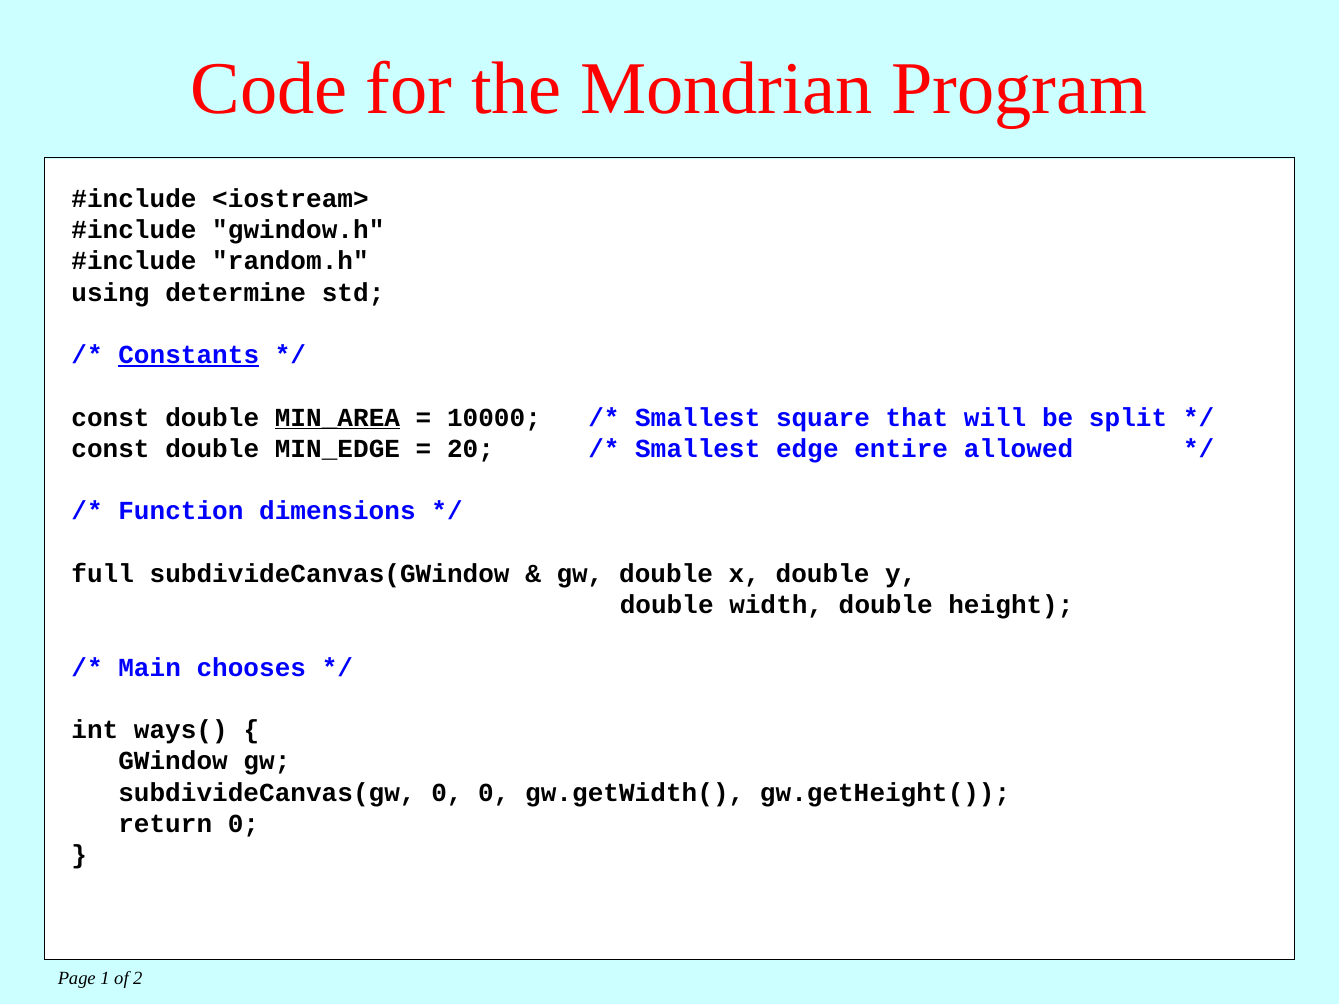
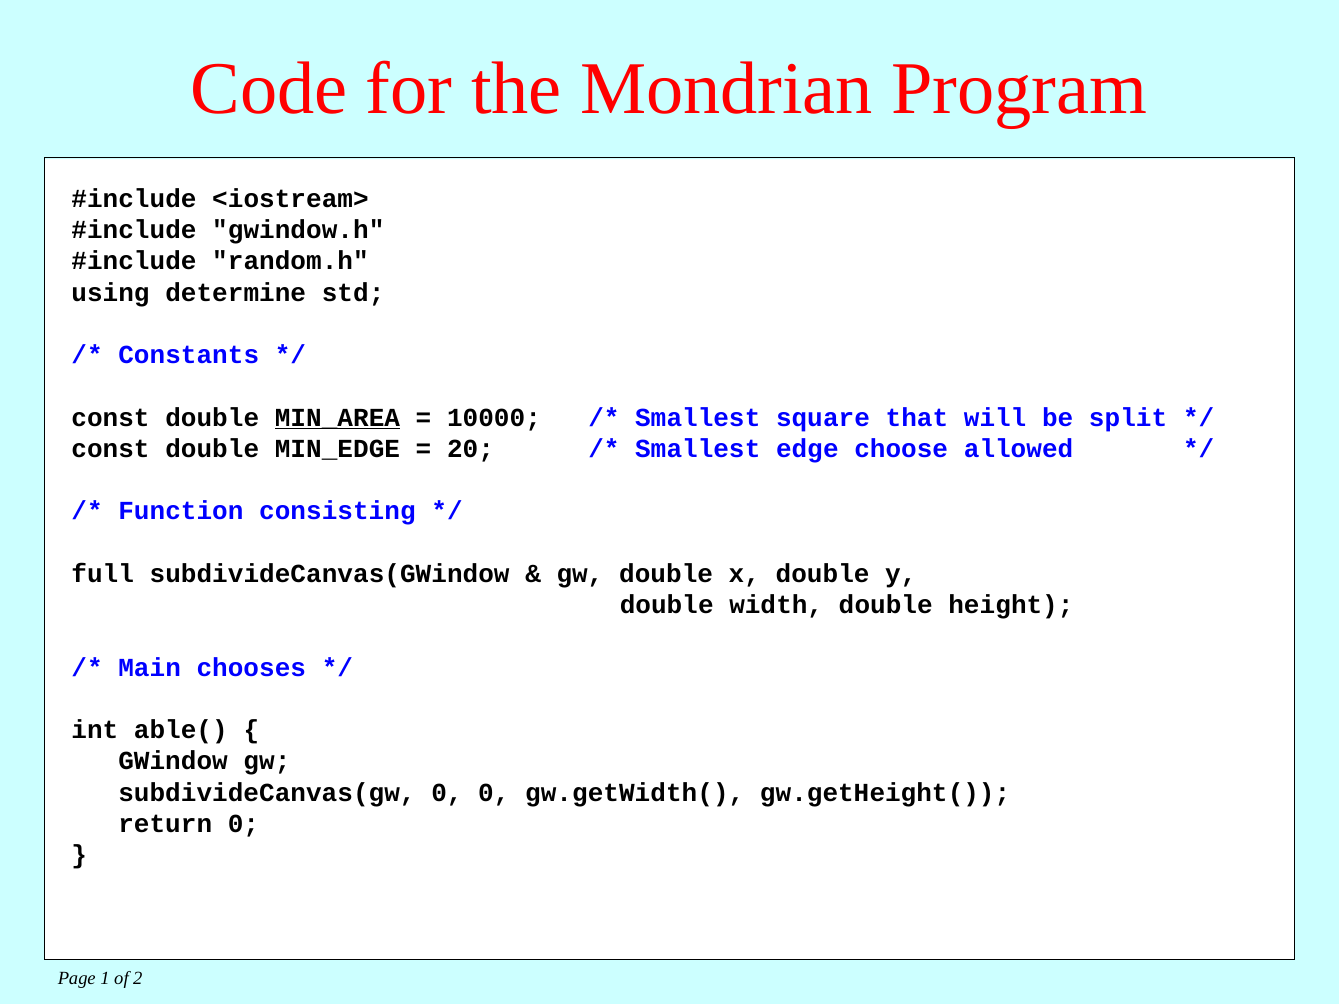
Constants underline: present -> none (189, 355)
entire: entire -> choose (901, 449)
dimensions: dimensions -> consisting (337, 511)
ways(: ways( -> able( (181, 730)
